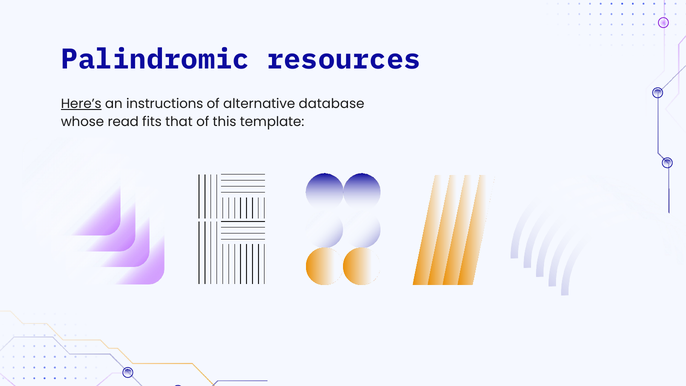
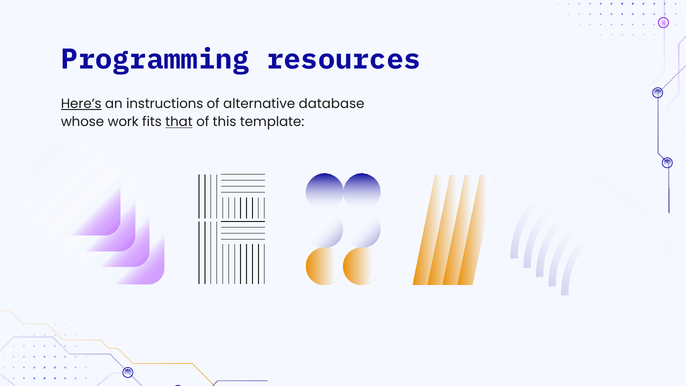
Palindromic: Palindromic -> Programming (155, 59)
read: read -> work (123, 122)
that underline: none -> present (179, 122)
